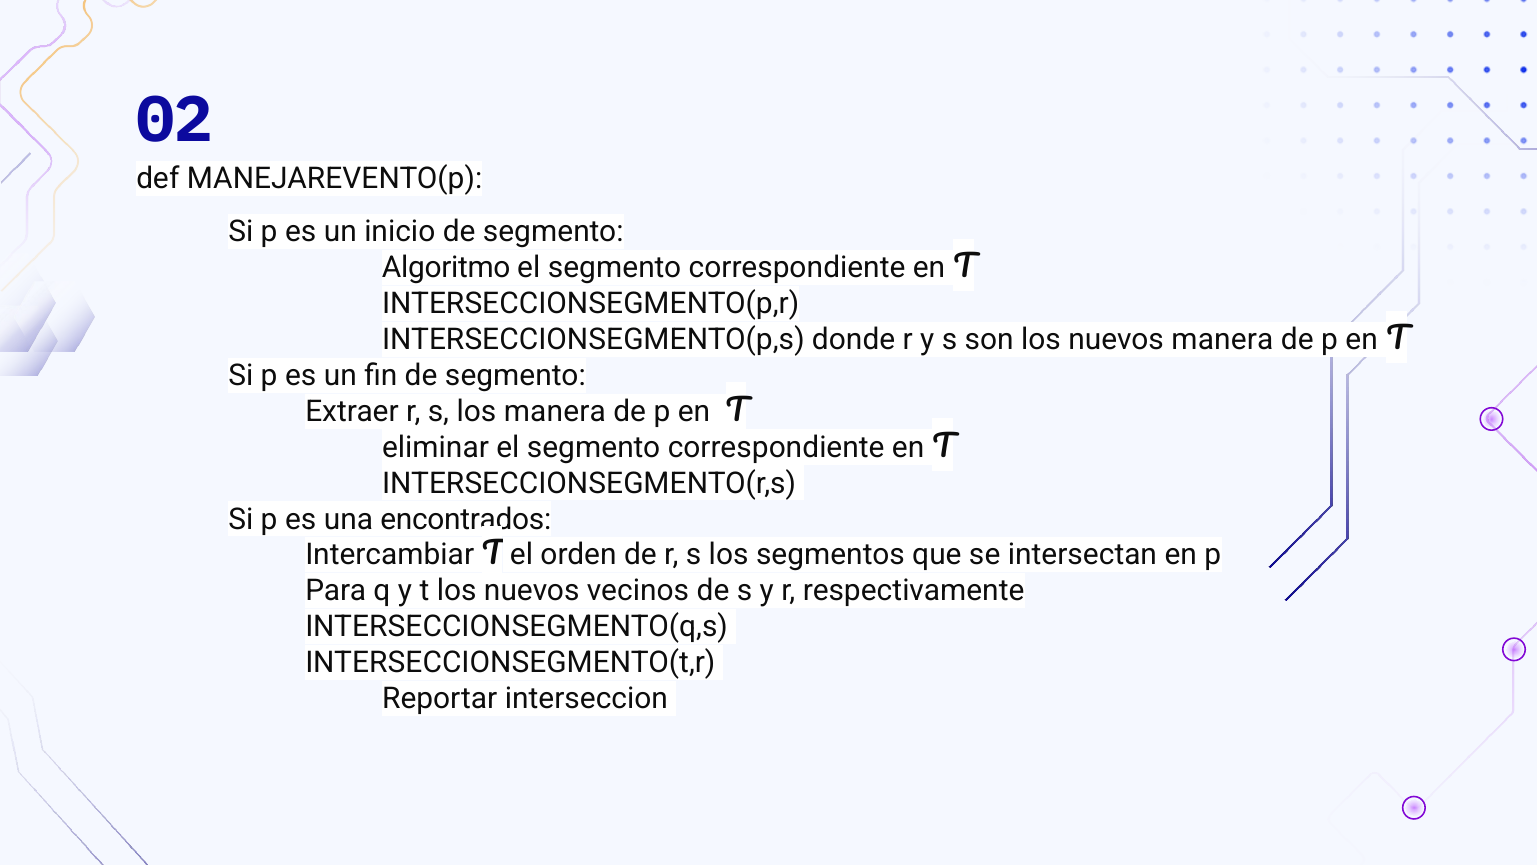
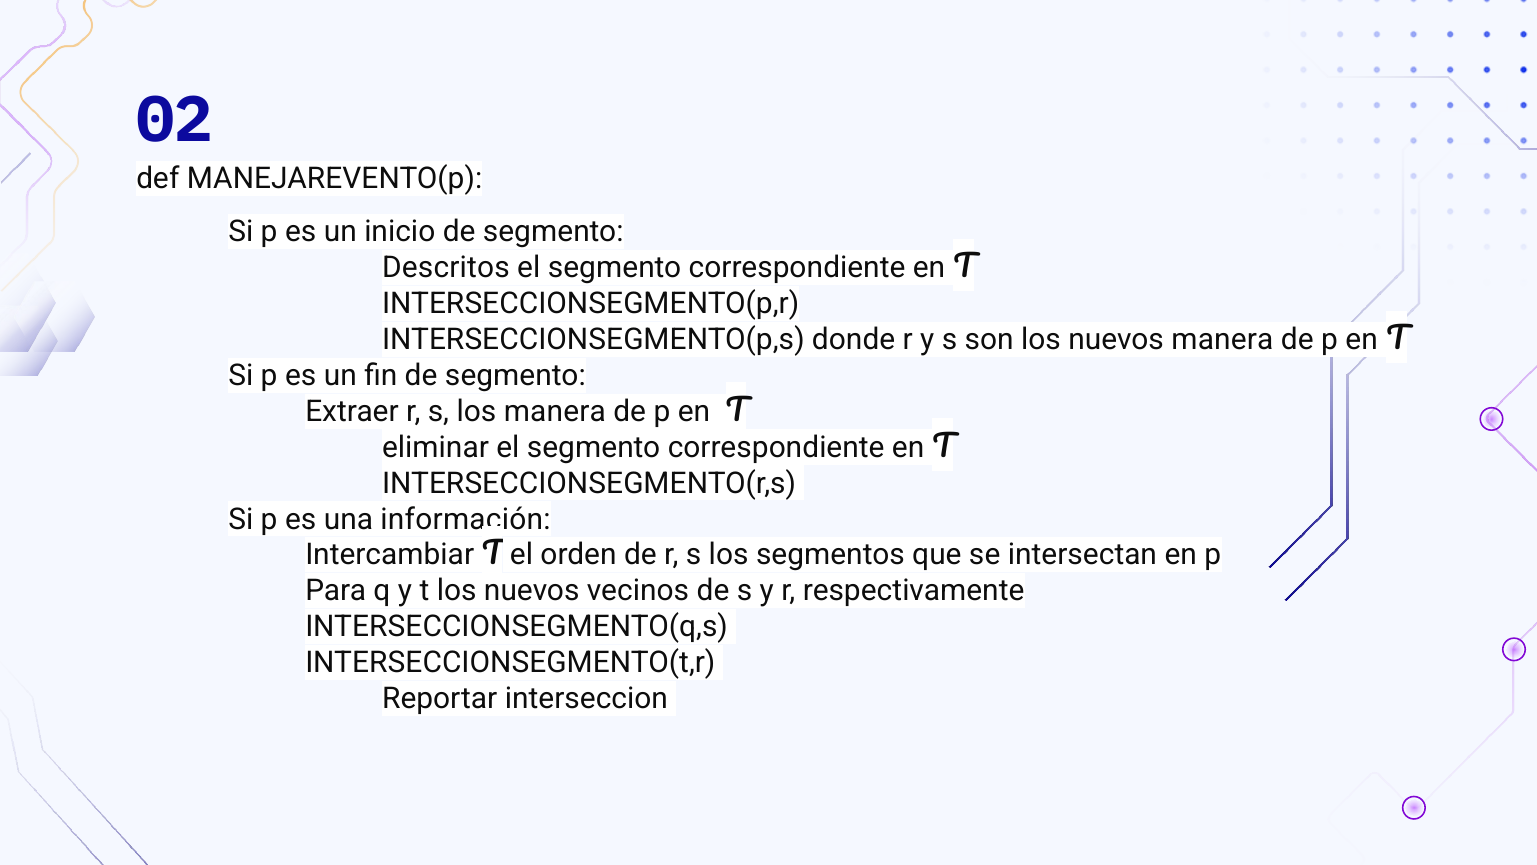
Algoritmo: Algoritmo -> Descritos (446, 268)
encontrados: encontrados -> información (466, 519)
